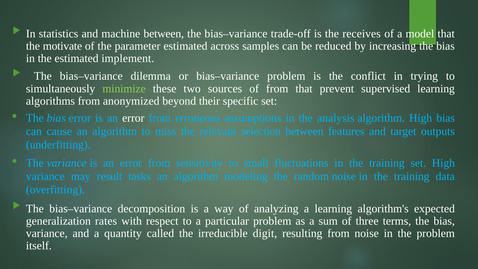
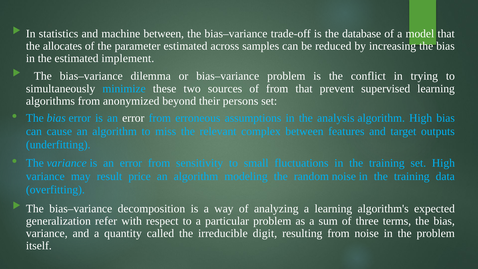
receives: receives -> database (362, 34)
motivate: motivate -> allocates (63, 46)
minimize colour: light green -> light blue (124, 89)
specific: specific -> persons (241, 101)
selection: selection -> complex (261, 131)
tasks: tasks -> price (140, 176)
rates: rates -> refer (106, 221)
